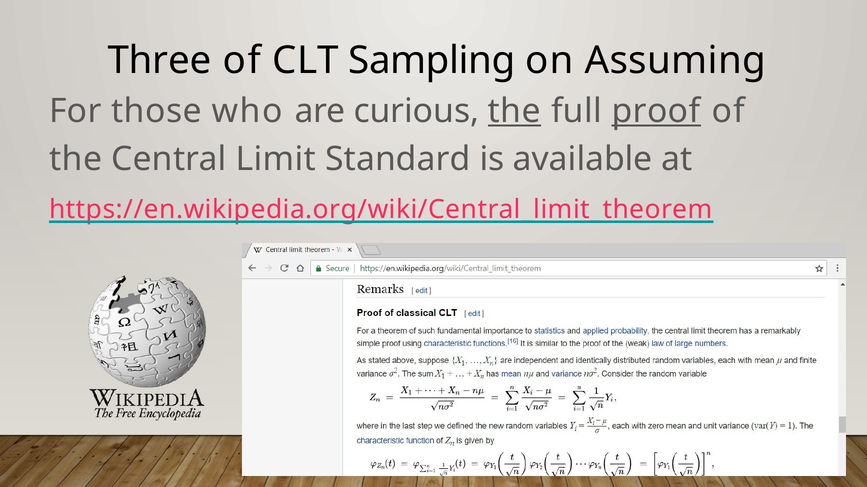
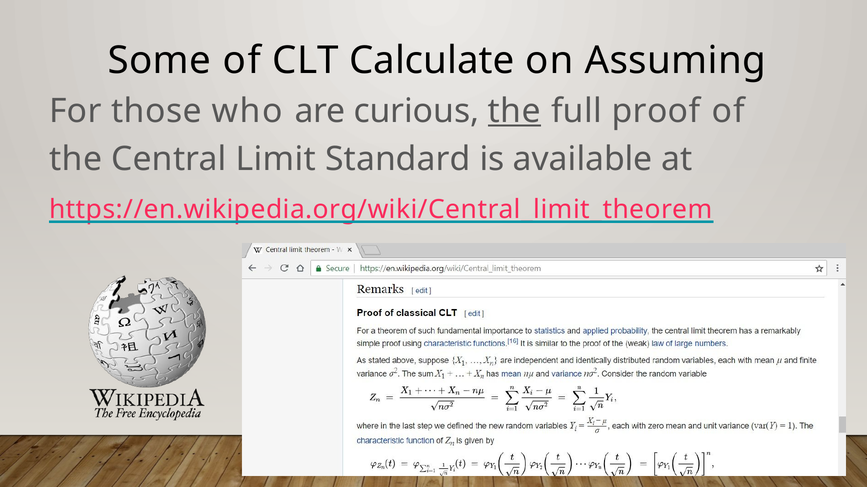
Three: Three -> Some (159, 60)
Sampling: Sampling -> Calculate (432, 60)
proof underline: present -> none (656, 111)
